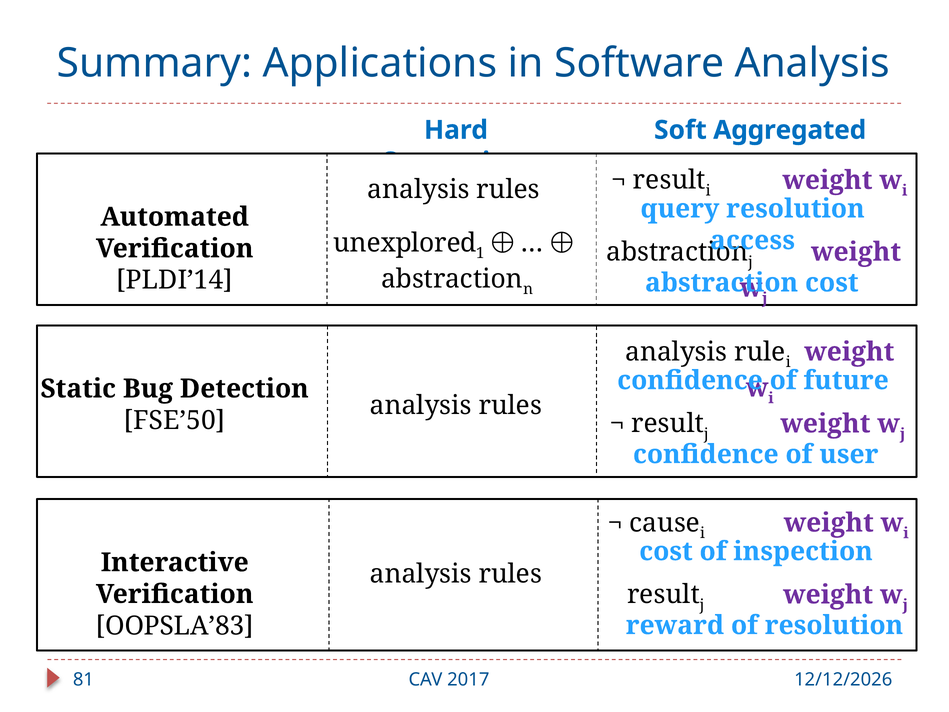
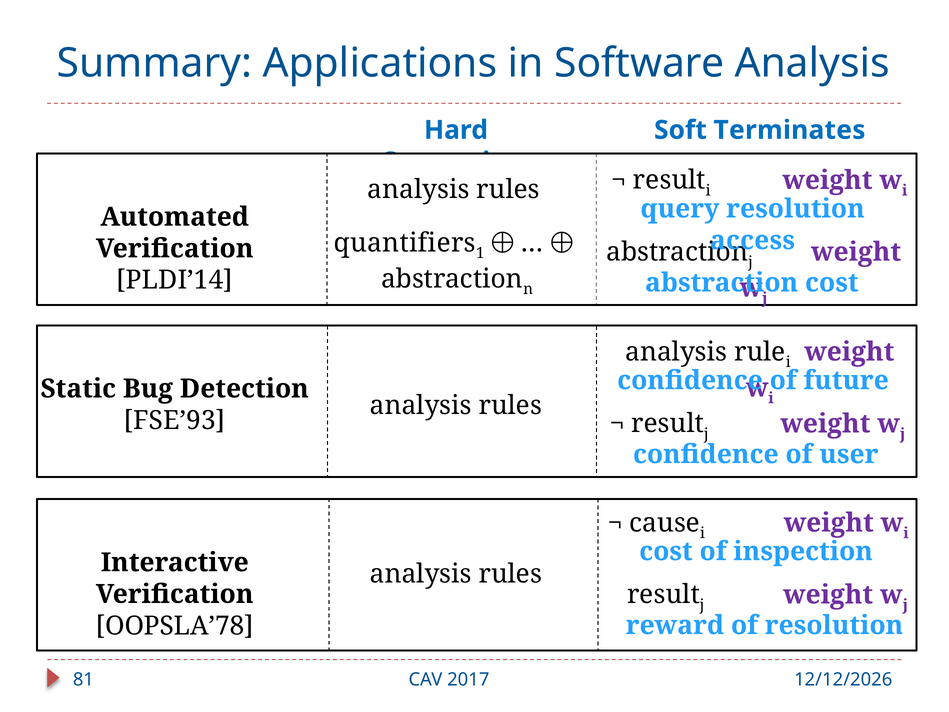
Aggregated: Aggregated -> Terminates (789, 130)
unexplored: unexplored -> quantifiers (405, 243)
FSE’50: FSE’50 -> FSE’93 (175, 420)
OOPSLA’83: OOPSLA’83 -> OOPSLA’78 (175, 626)
